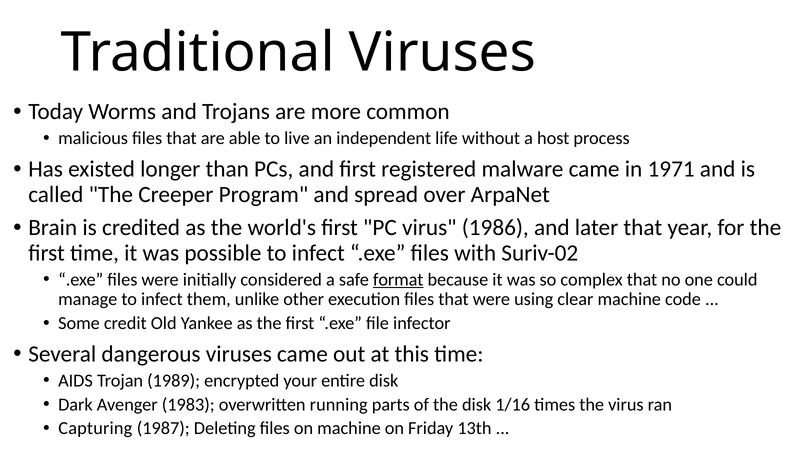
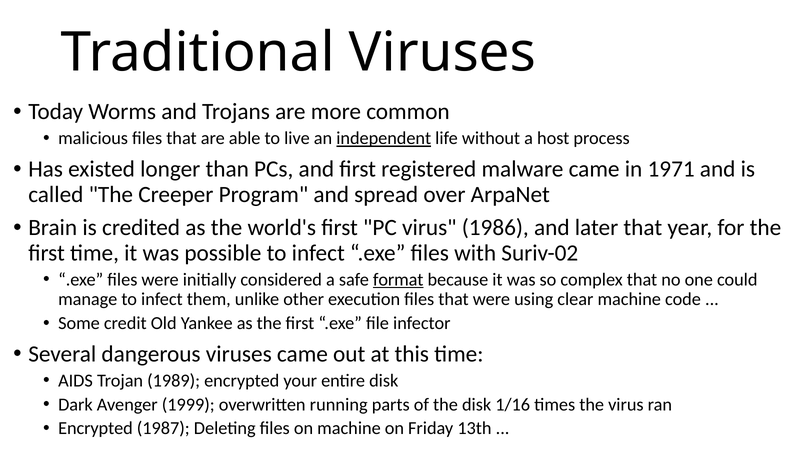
independent underline: none -> present (384, 138)
1983: 1983 -> 1999 (188, 404)
Capturing: Capturing -> Encrypted (95, 428)
